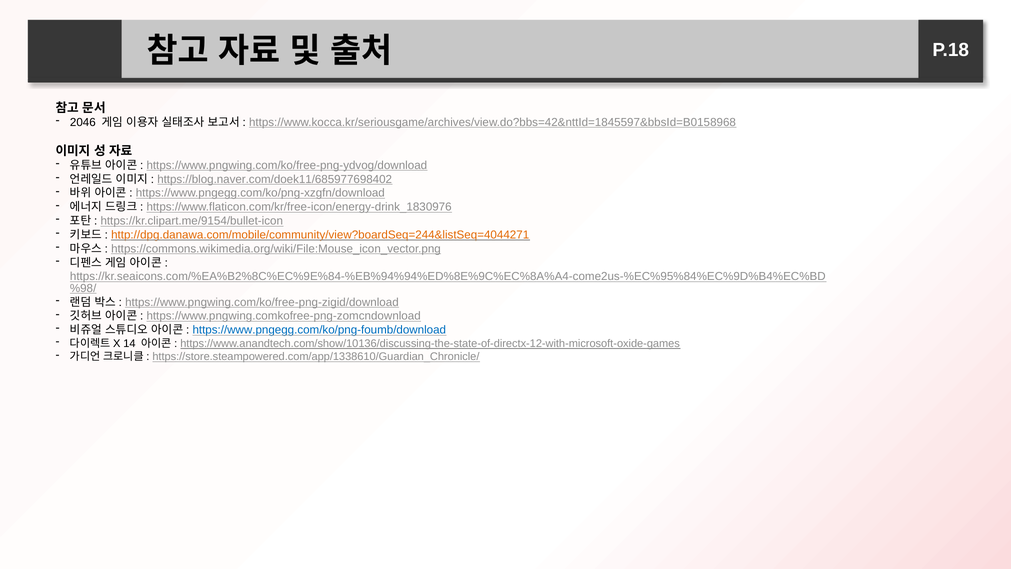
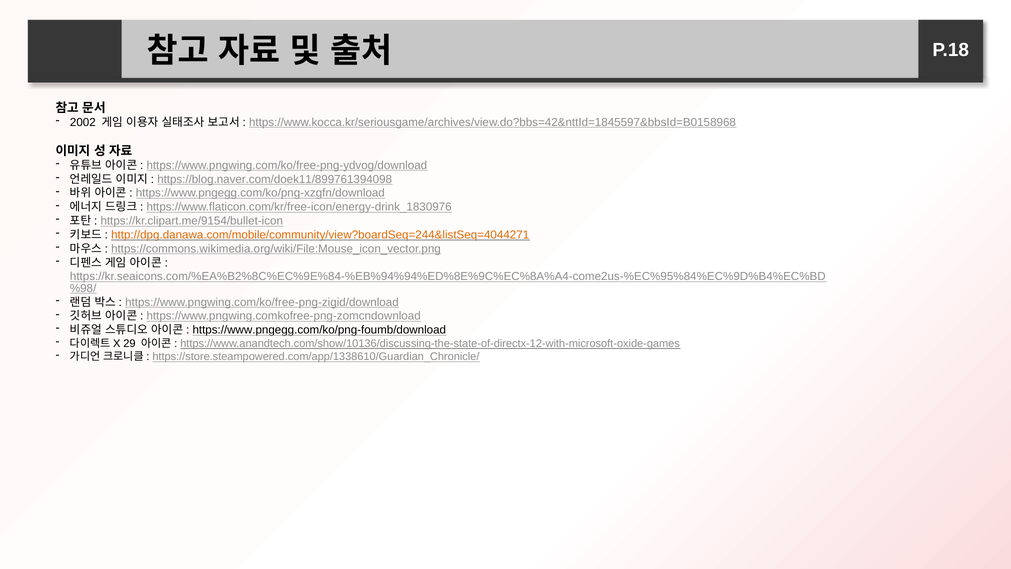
2046: 2046 -> 2002 (83, 122)
https://blog.naver.com/doek11/685977698402: https://blog.naver.com/doek11/685977698402 -> https://blog.naver.com/doek11/899761394098 (275, 179)
https://www.pngegg.com/ko/png-foumb/download colour: blue -> black (319, 330)
14: 14 -> 29 (129, 343)
